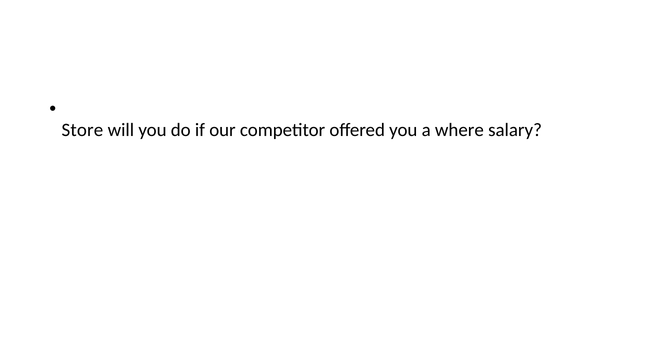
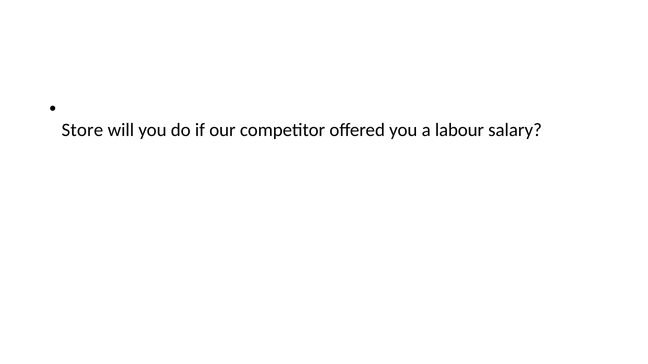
where: where -> labour (459, 130)
